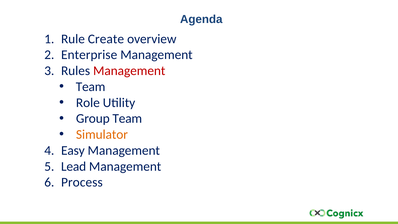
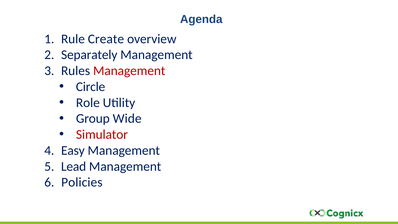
Enterprise: Enterprise -> Separately (89, 55)
Team: Team -> Circle (91, 87)
Group Team: Team -> Wide (127, 119)
Simulator colour: orange -> red (102, 134)
Process: Process -> Policies (82, 182)
